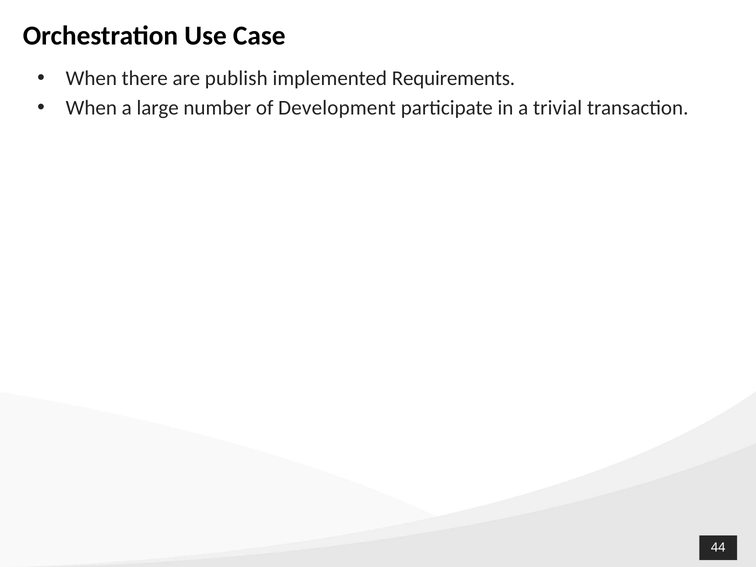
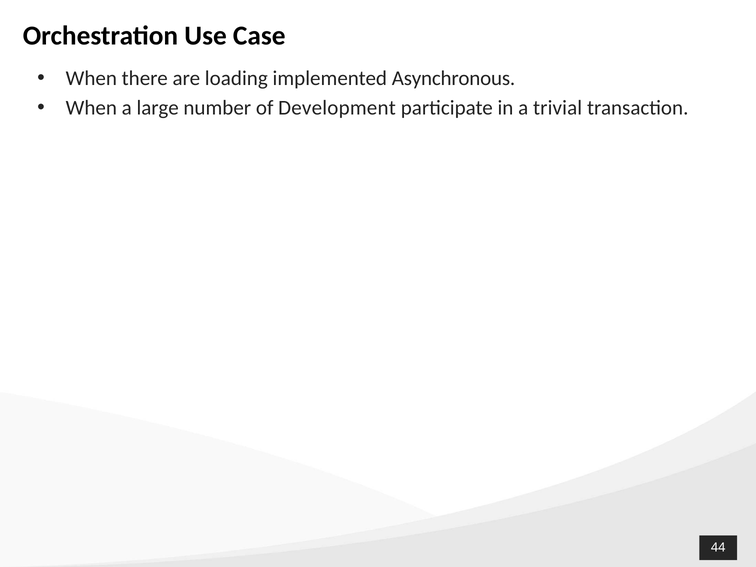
publish: publish -> loading (236, 78)
Requirements: Requirements -> Asynchronous (454, 78)
